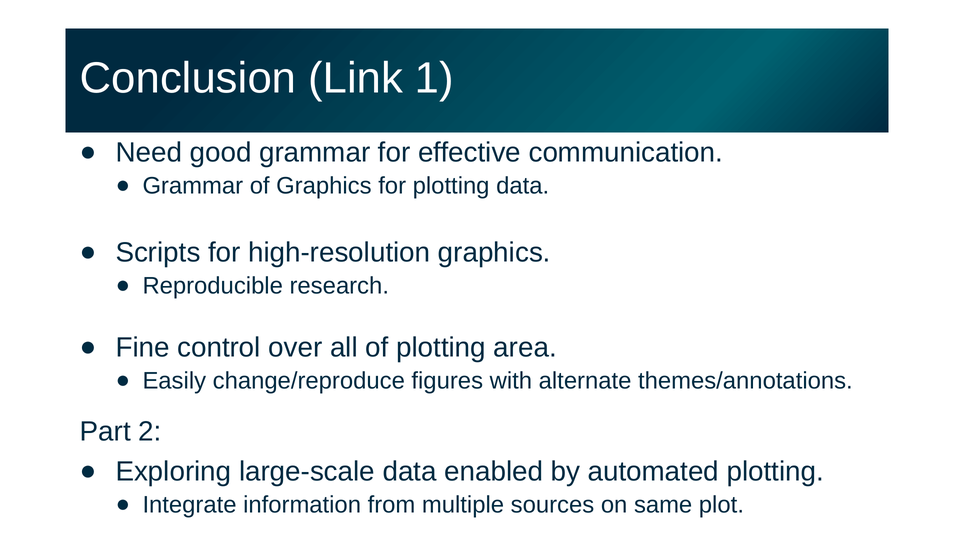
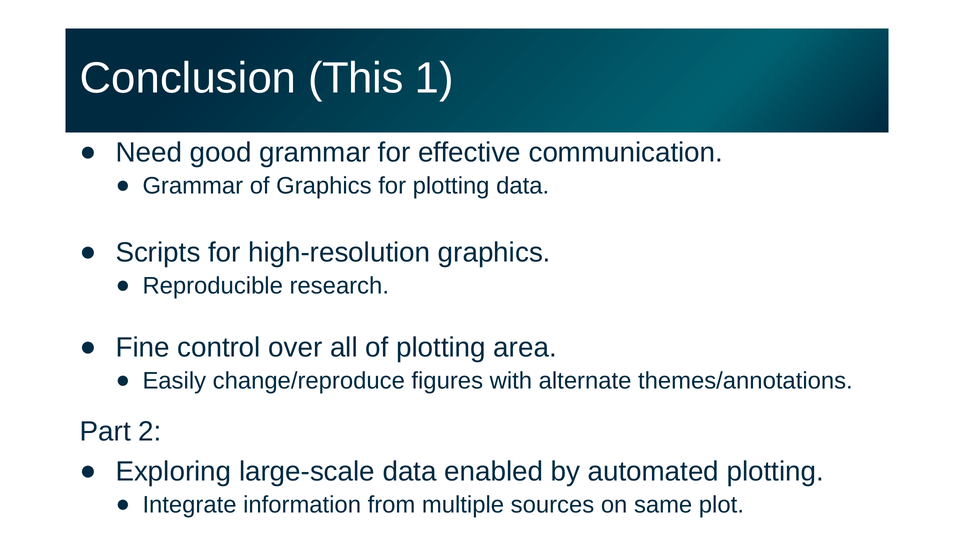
Link: Link -> This (356, 78)
